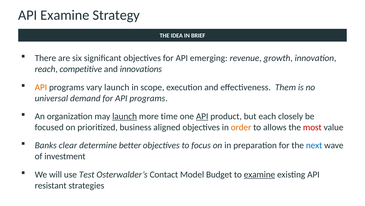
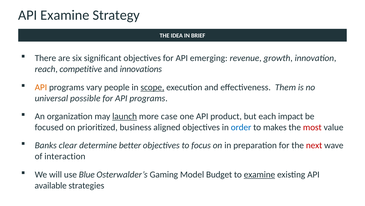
vary launch: launch -> people (117, 87)
scope underline: none -> present (152, 87)
demand: demand -> possible (85, 98)
time: time -> case (169, 116)
API underline: present -> none (202, 116)
closely: closely -> impact (291, 116)
order colour: orange -> blue (241, 127)
allows: allows -> makes (275, 127)
next colour: blue -> red (314, 145)
investment: investment -> interaction (65, 156)
Test: Test -> Blue (87, 174)
Contact: Contact -> Gaming (164, 174)
resistant: resistant -> available (51, 185)
